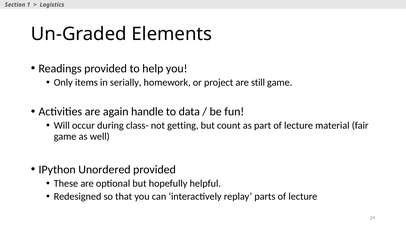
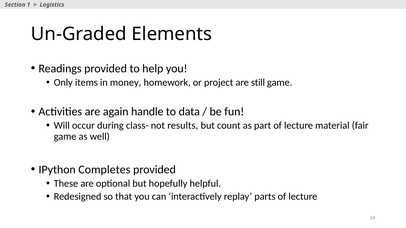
serially: serially -> money (126, 83)
getting: getting -> results (183, 126)
Unordered: Unordered -> Completes (104, 170)
